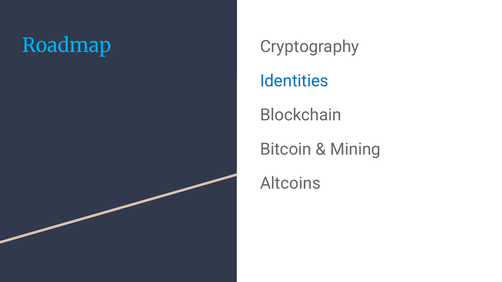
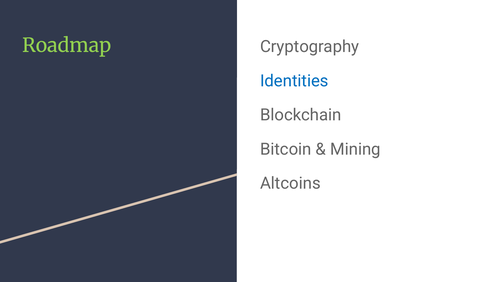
Roadmap colour: light blue -> light green (67, 46)
